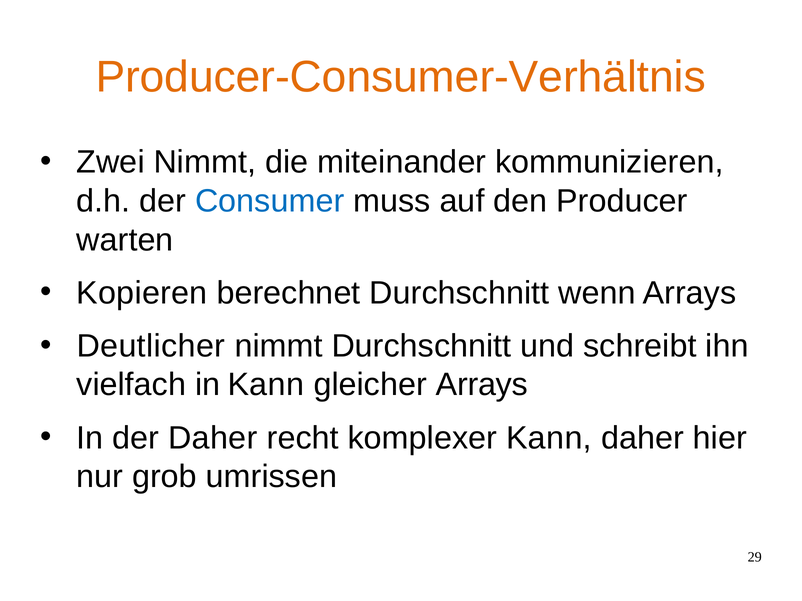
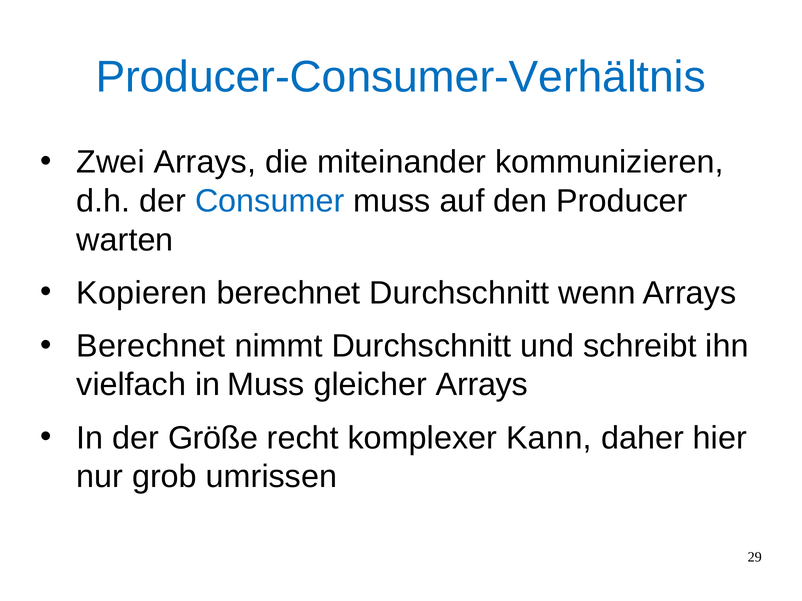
Producer-Consumer-Verhältnis colour: orange -> blue (401, 77)
Zwei Nimmt: Nimmt -> Arrays (205, 162)
Deutlicher: Deutlicher -> Berechnet (151, 346)
in Kann: Kann -> Muss (266, 385)
der Daher: Daher -> Größe (213, 438)
